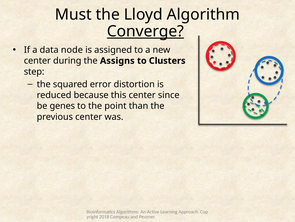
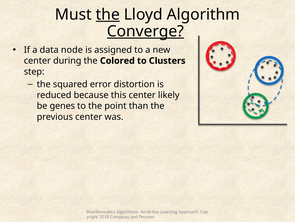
the underline: none -> present (108, 15)
Assigns: Assigns -> Colored (117, 61)
since: since -> likely (169, 95)
